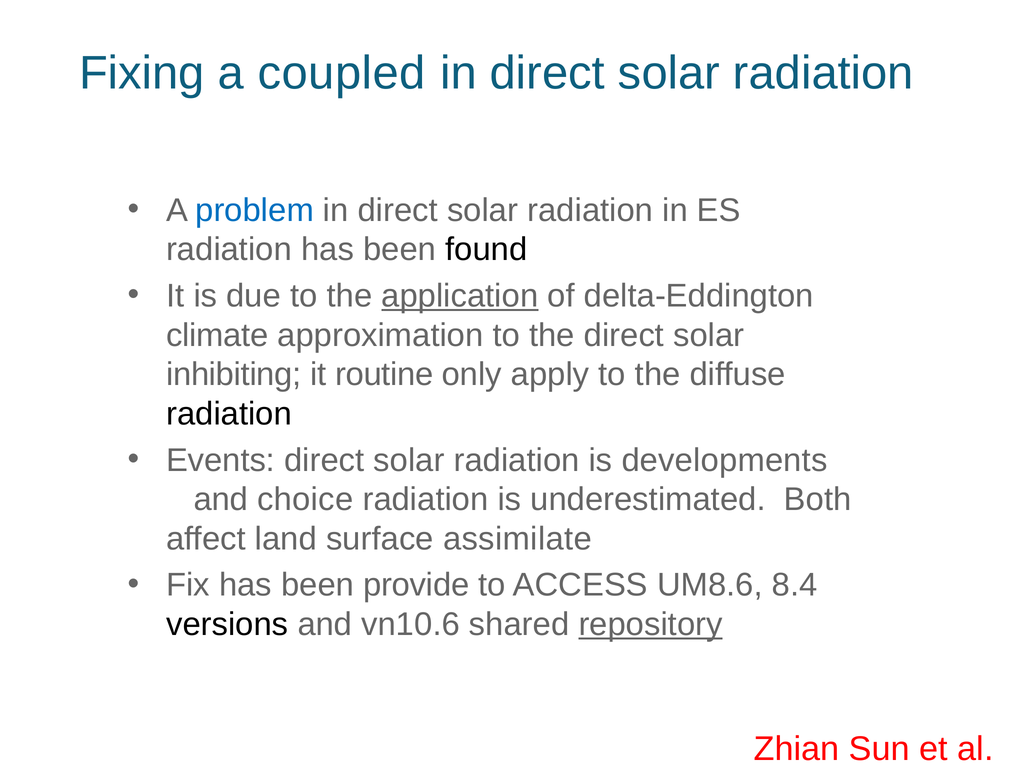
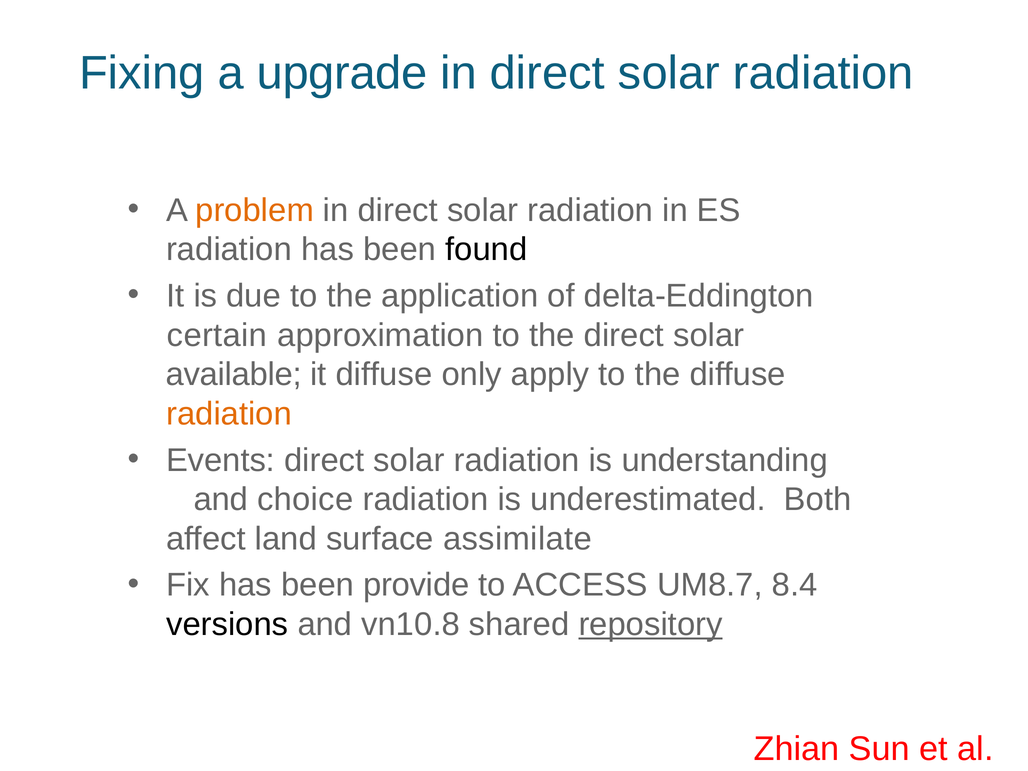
coupled: coupled -> upgrade (342, 73)
problem colour: blue -> orange (255, 210)
application underline: present -> none (460, 296)
climate: climate -> certain (217, 335)
inhibiting: inhibiting -> available (234, 375)
it routine: routine -> diffuse (384, 375)
radiation colour: black -> orange (229, 414)
developments: developments -> understanding (725, 460)
UM8.6: UM8.6 -> UM8.7 (710, 585)
vn10.6: vn10.6 -> vn10.8 (411, 625)
